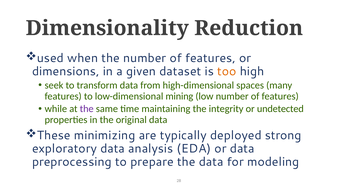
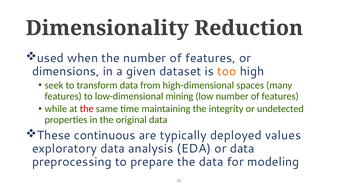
the colour: purple -> red (87, 109)
minimizing: minimizing -> continuous (105, 136)
strong: strong -> values (283, 136)
